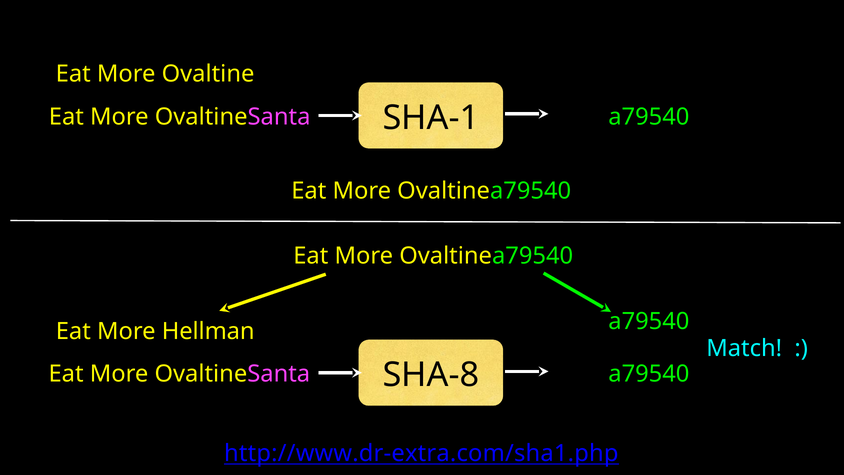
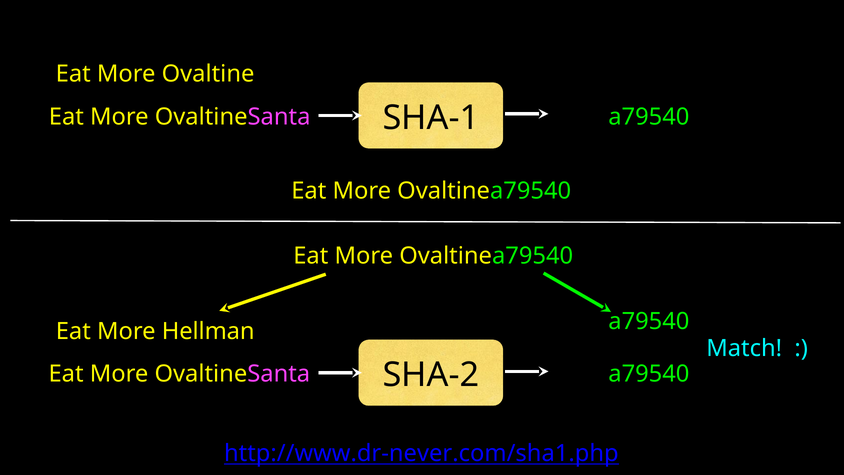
SHA-8: SHA-8 -> SHA-2 (431, 375)
http://www.dr-extra.com/sha1.php: http://www.dr-extra.com/sha1.php -> http://www.dr-never.com/sha1.php (421, 453)
